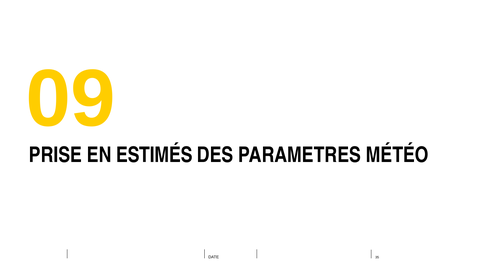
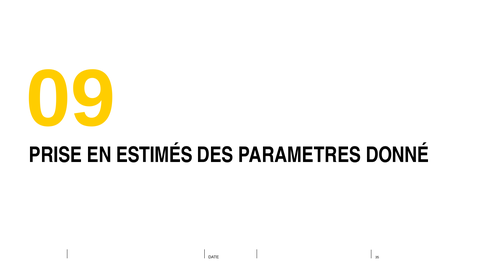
MÉTÉO: MÉTÉO -> DONNÉ (397, 155)
